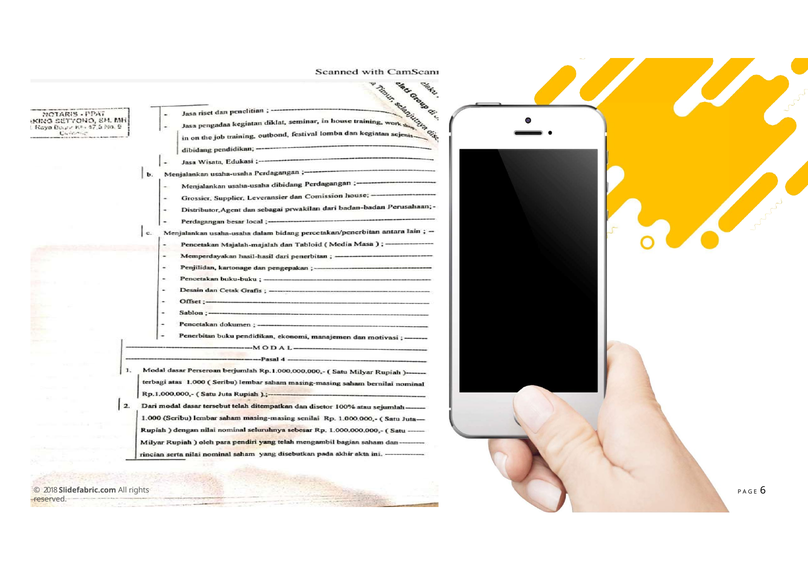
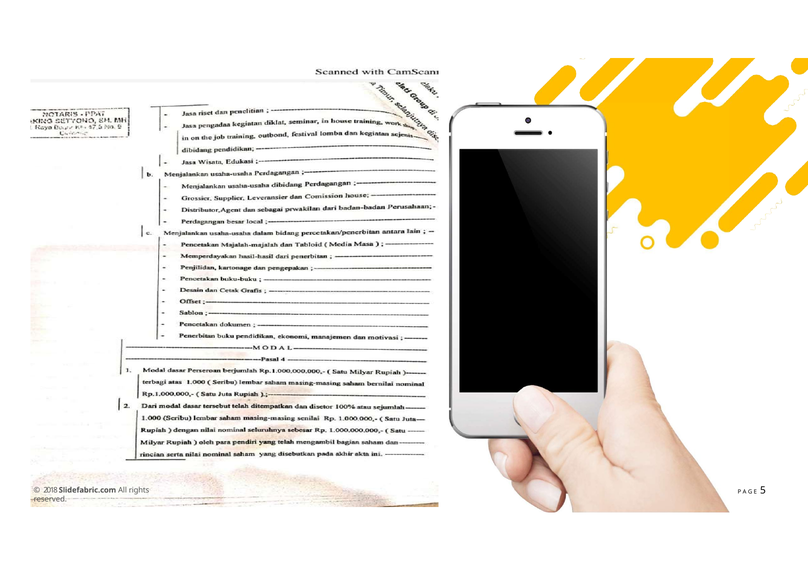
6: 6 -> 5 (763, 491)
